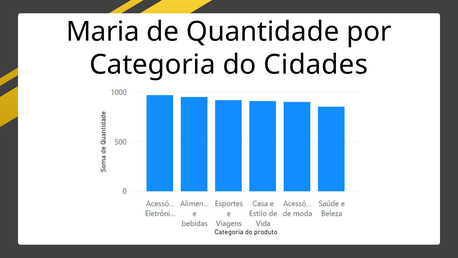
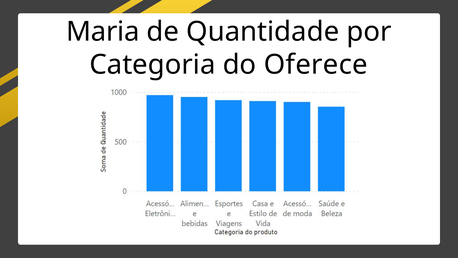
Cidades: Cidades -> Oferece (316, 65)
